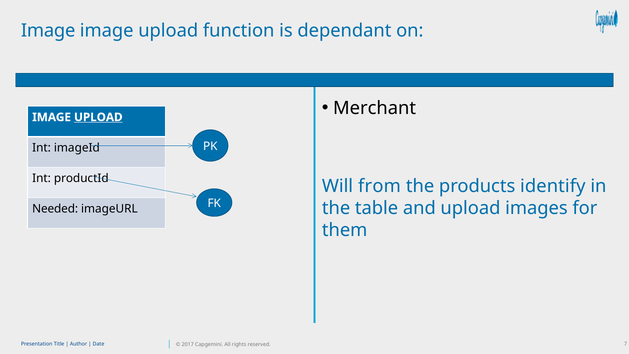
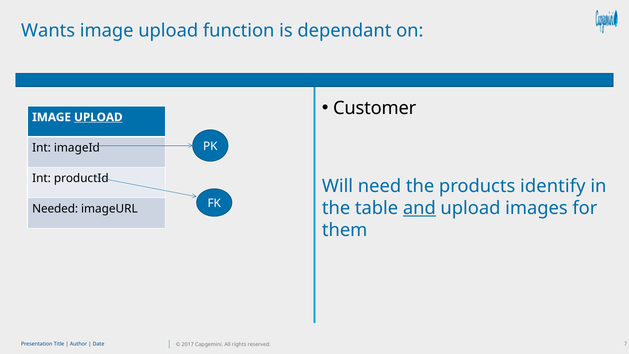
Image: Image -> Wants (48, 31)
Merchant: Merchant -> Customer (375, 108)
from: from -> need (380, 186)
and underline: none -> present (419, 208)
